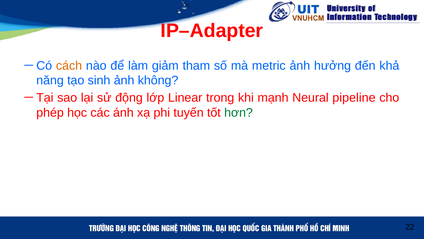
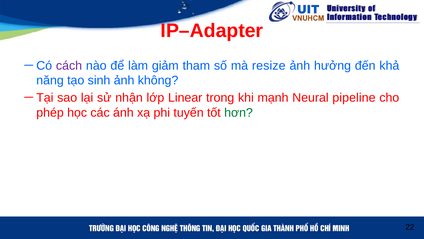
cách colour: orange -> purple (69, 66)
metric: metric -> resize (269, 66)
động: động -> nhận (129, 98)
